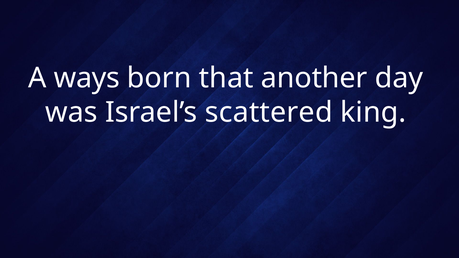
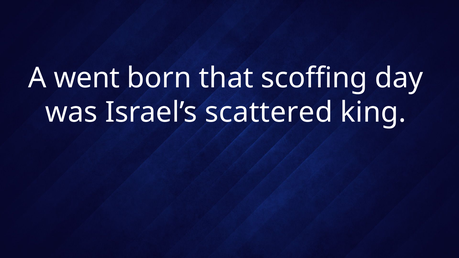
ways: ways -> went (87, 78)
another: another -> scoffing (314, 78)
